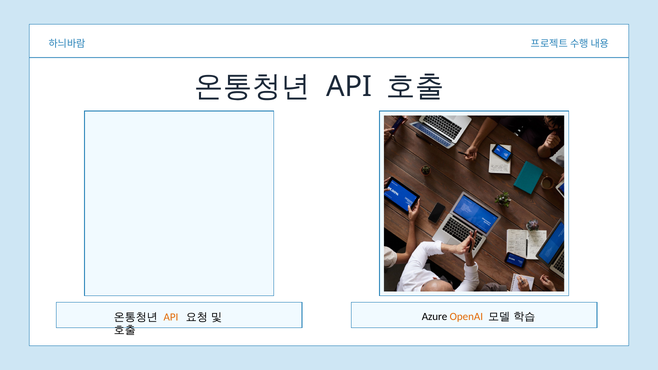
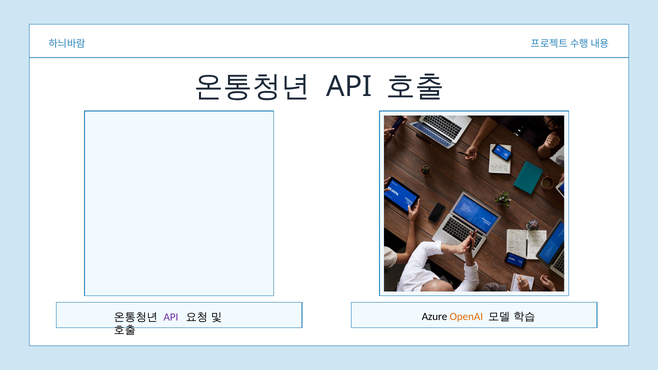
API colour: orange -> purple (171, 317)
